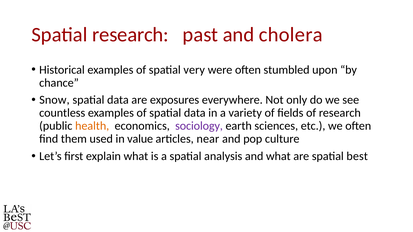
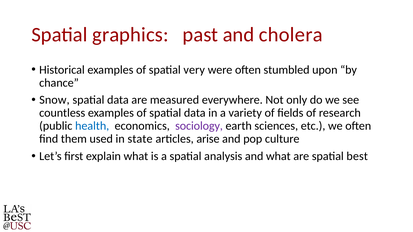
Spatial research: research -> graphics (130, 35)
exposures: exposures -> measured (175, 100)
health colour: orange -> blue (92, 126)
value: value -> state (140, 139)
near: near -> arise (208, 139)
